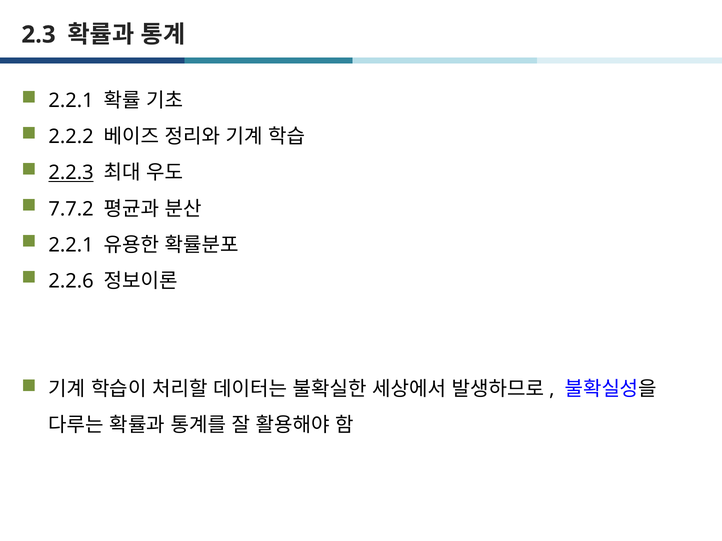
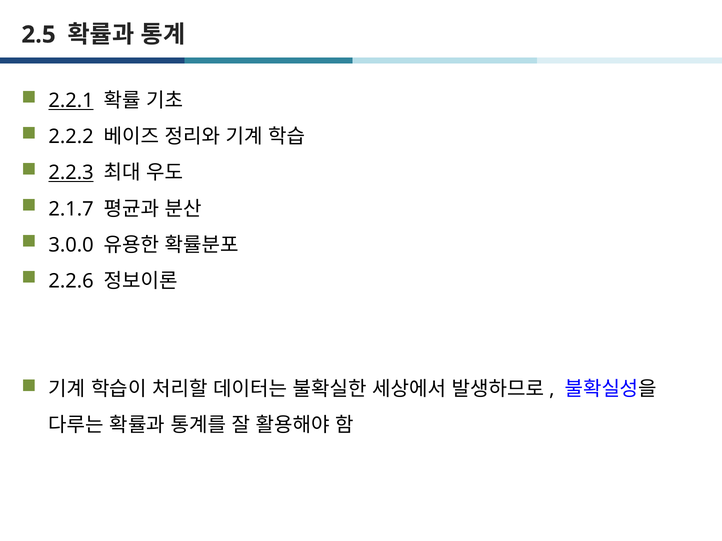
2.3: 2.3 -> 2.5 (39, 35)
2.2.1 underline: none -> present (71, 101)
7.7.2: 7.7.2 -> 2.1.7 (71, 209)
2.2.1: 2.2.1 -> 3.0.0 (71, 245)
